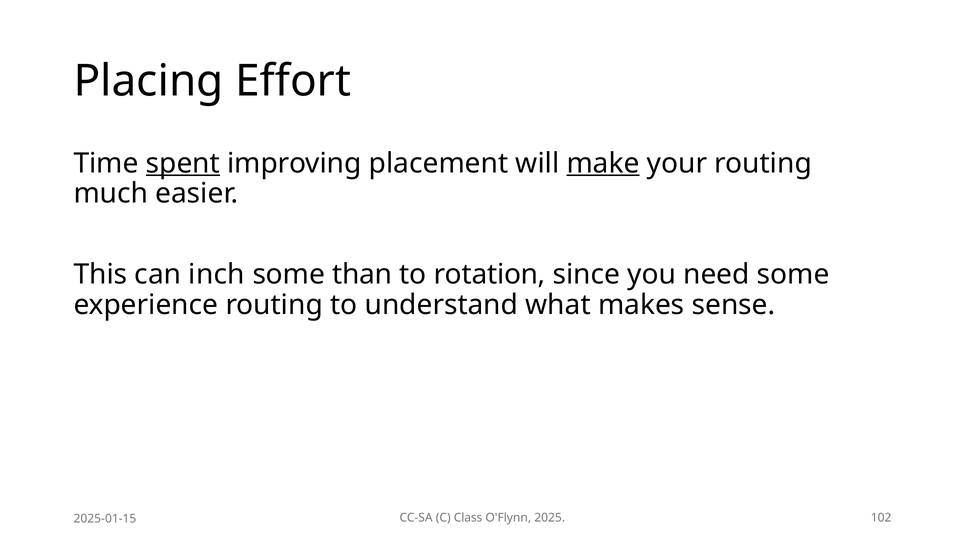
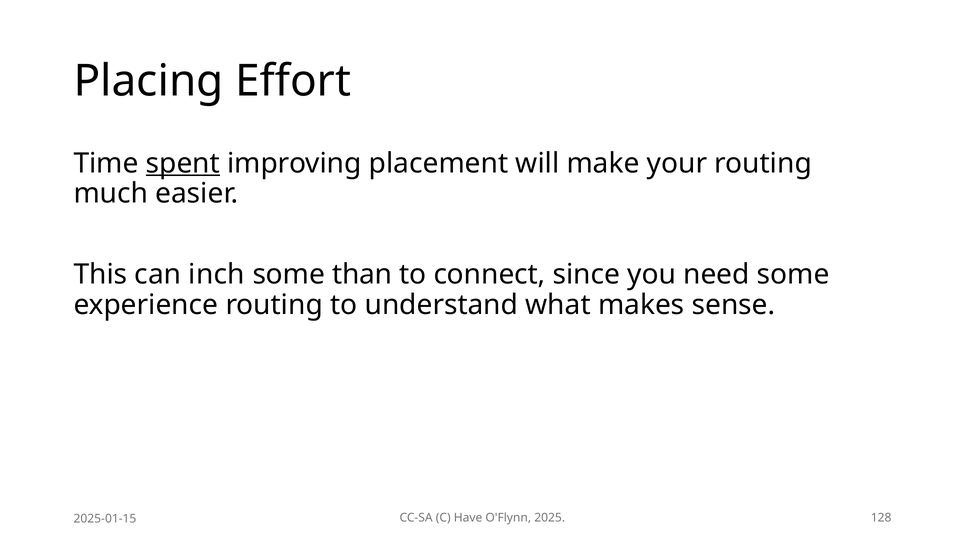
make underline: present -> none (603, 163)
rotation: rotation -> connect (489, 274)
Class: Class -> Have (468, 517)
102: 102 -> 128 (881, 517)
